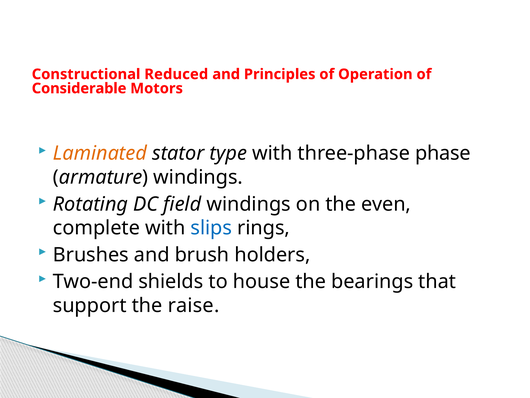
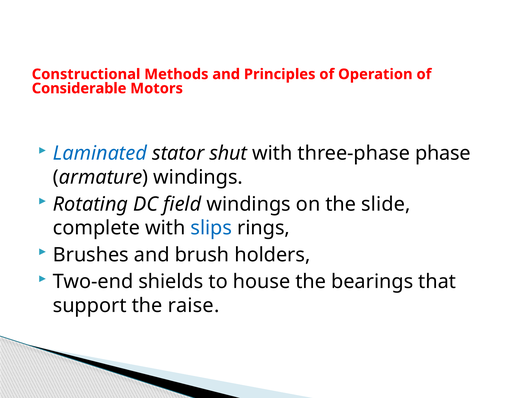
Reduced: Reduced -> Methods (176, 74)
Laminated colour: orange -> blue (100, 153)
type: type -> shut (228, 153)
even: even -> slide (386, 204)
